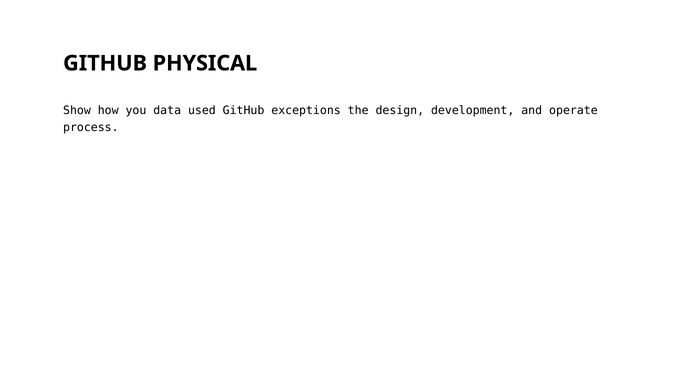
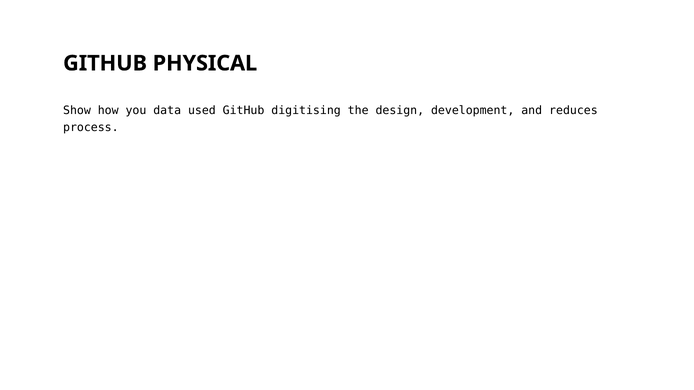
exceptions: exceptions -> digitising (306, 111)
operate: operate -> reduces (573, 111)
